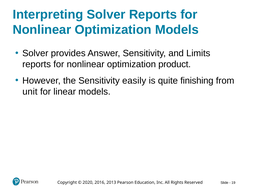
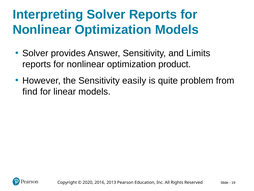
finishing: finishing -> problem (197, 80)
unit: unit -> find (30, 91)
